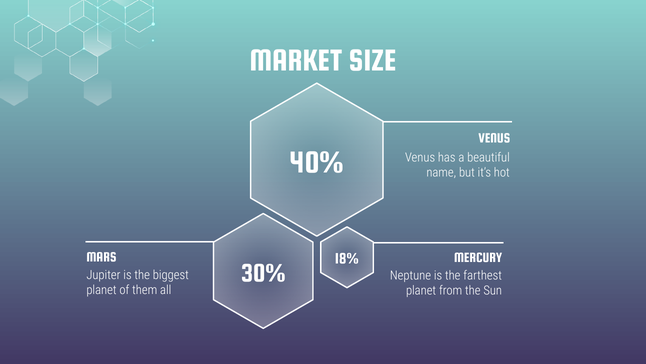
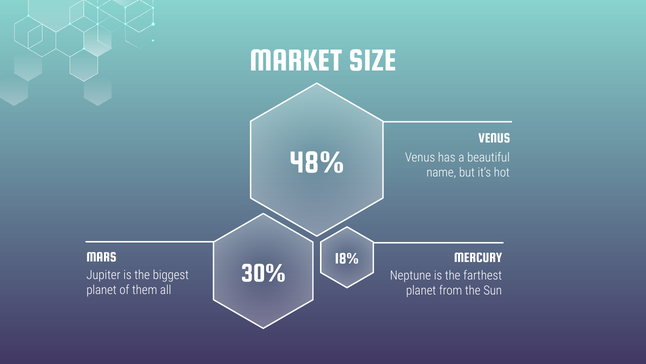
40%: 40% -> 48% (317, 162)
